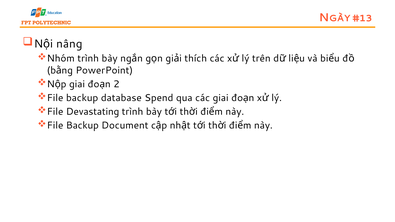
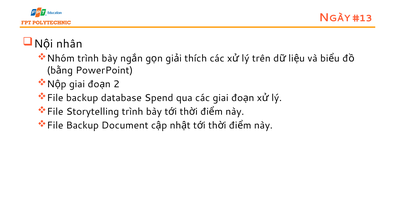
nâng: nâng -> nhân (69, 44)
Devastating: Devastating -> Storytelling (93, 112)
